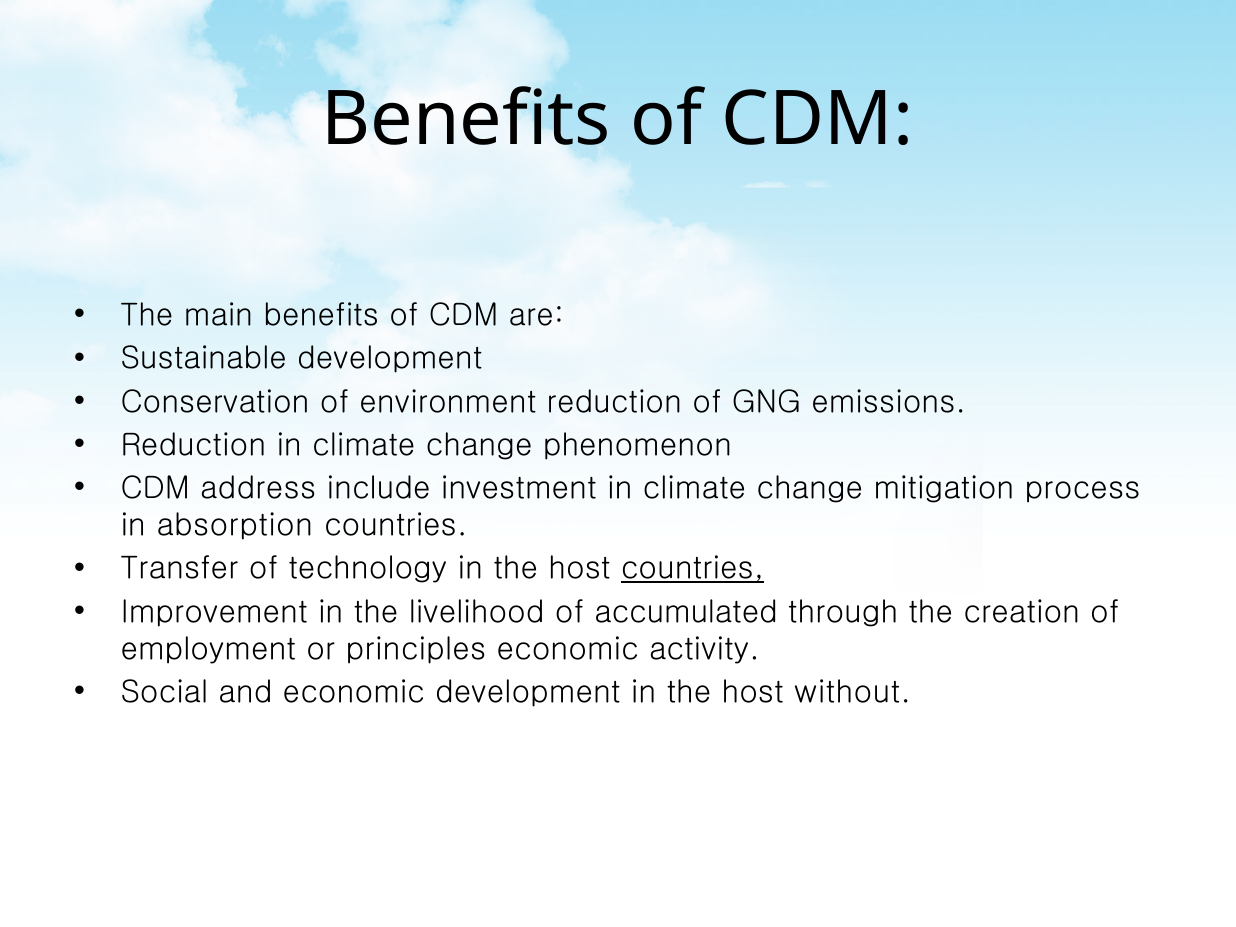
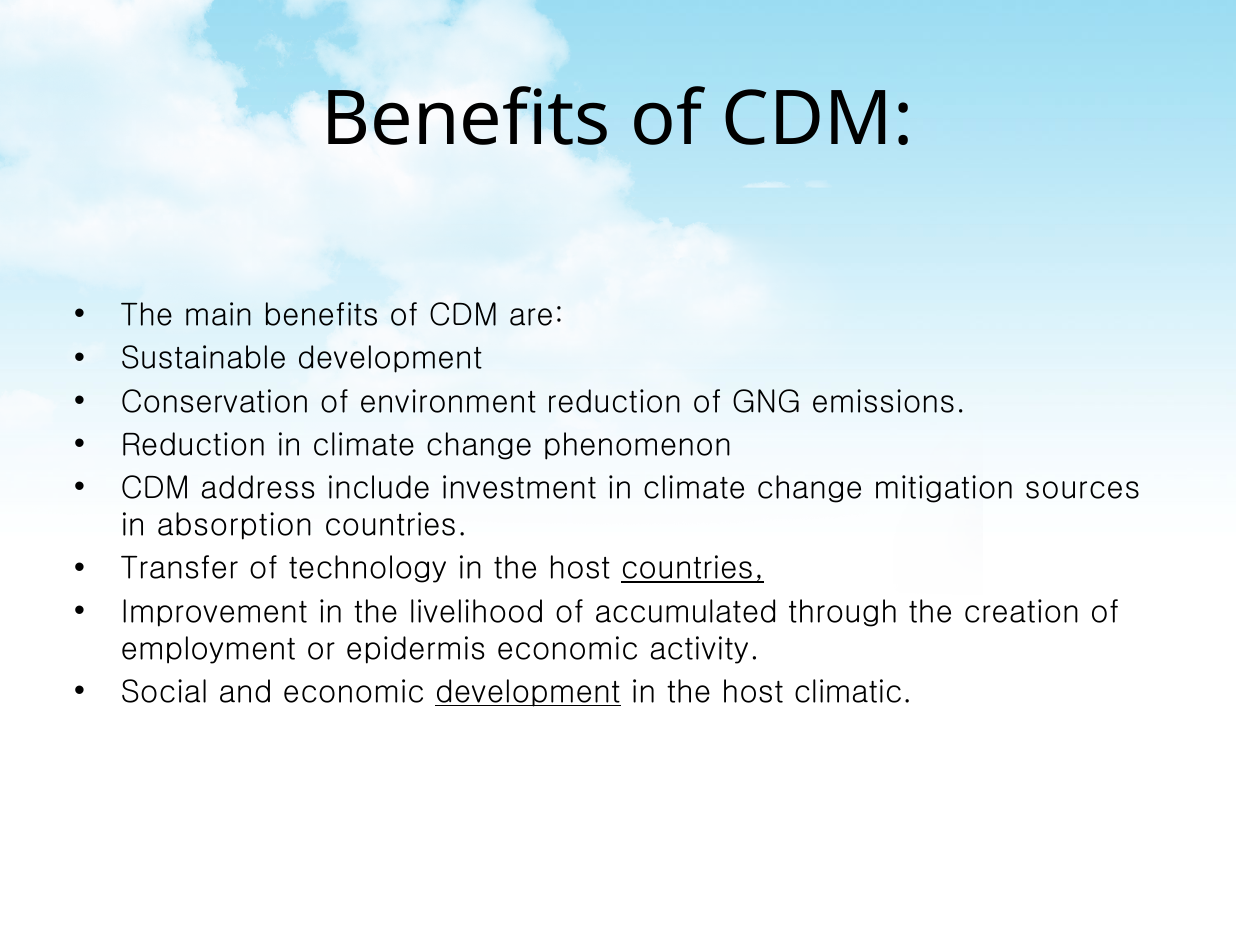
process: process -> sources (1083, 488)
principles: principles -> epidermis (416, 649)
development underline: none -> present (528, 692)
without: without -> climatic (853, 692)
